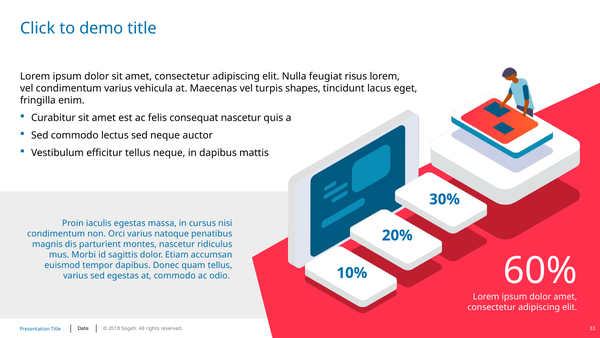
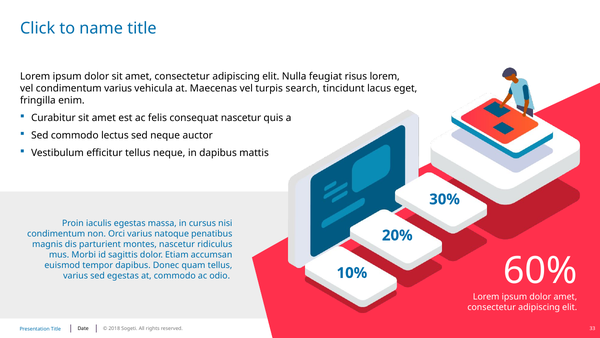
demo: demo -> name (101, 29)
shapes: shapes -> search (303, 88)
